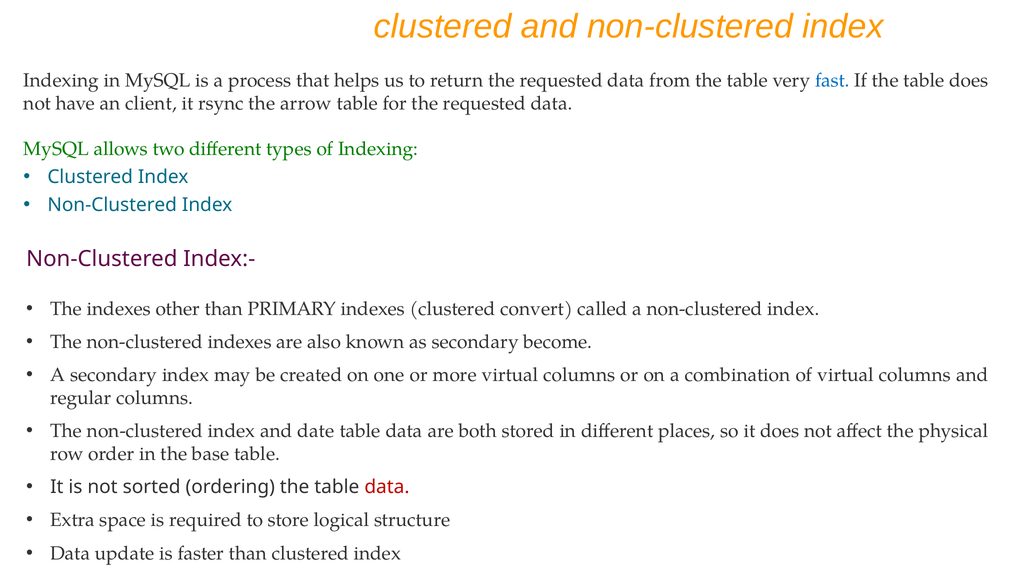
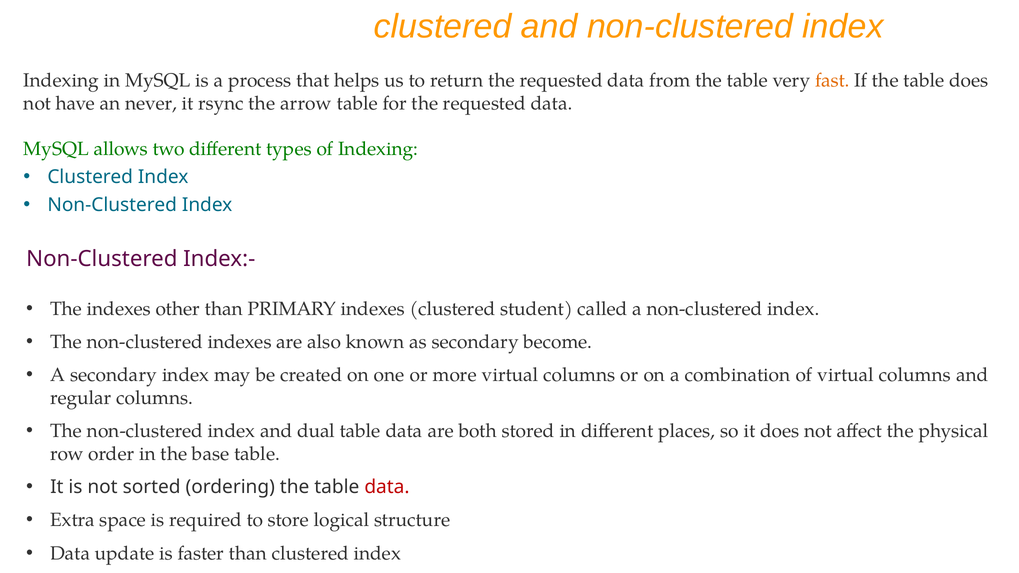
fast colour: blue -> orange (832, 80)
client: client -> never (151, 103)
convert: convert -> student (536, 309)
date: date -> dual (316, 431)
